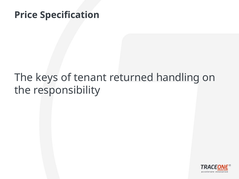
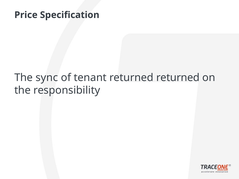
keys: keys -> sync (47, 78)
returned handling: handling -> returned (178, 78)
